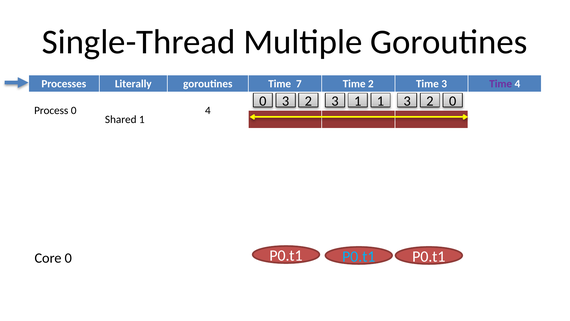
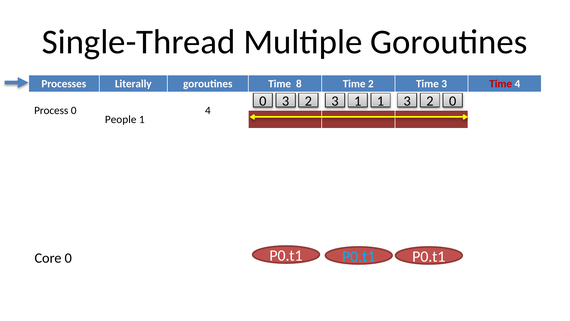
7: 7 -> 8 (299, 84)
Time colour: purple -> red (501, 84)
Shared: Shared -> People (121, 119)
